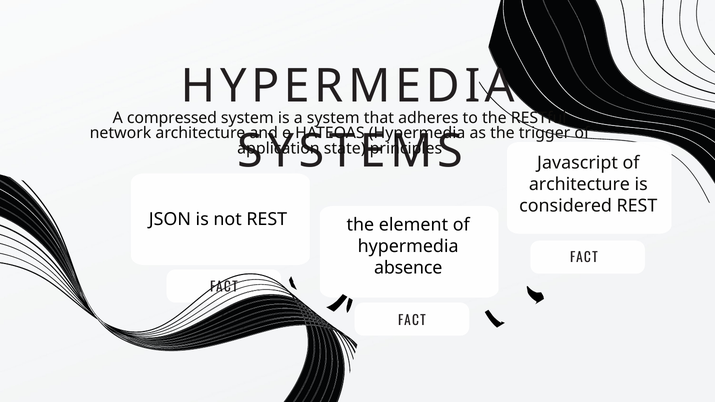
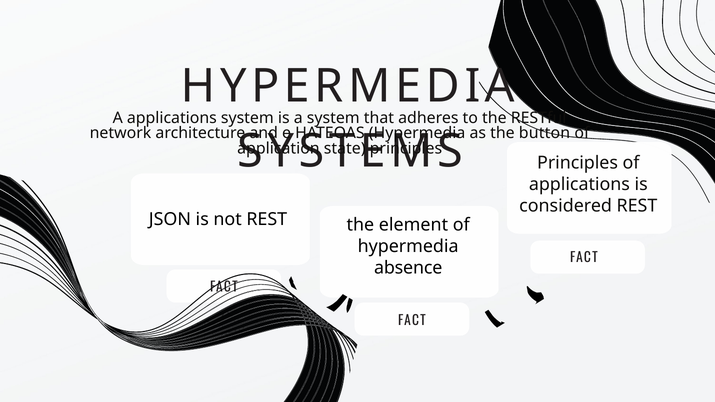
A compressed: compressed -> applications (172, 118)
trigger: trigger -> button (544, 133)
Javascript: Javascript -> Principles (578, 163)
architecture: architecture -> applications (579, 185)
